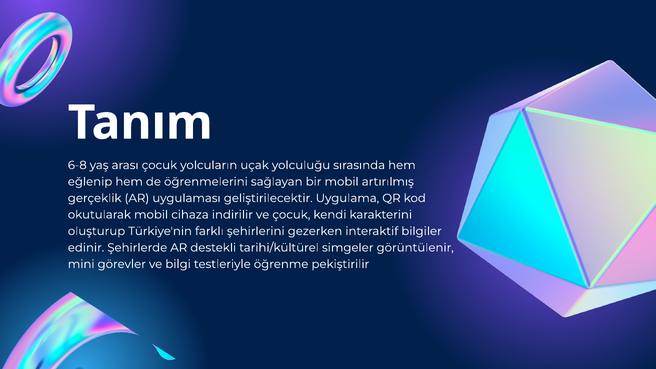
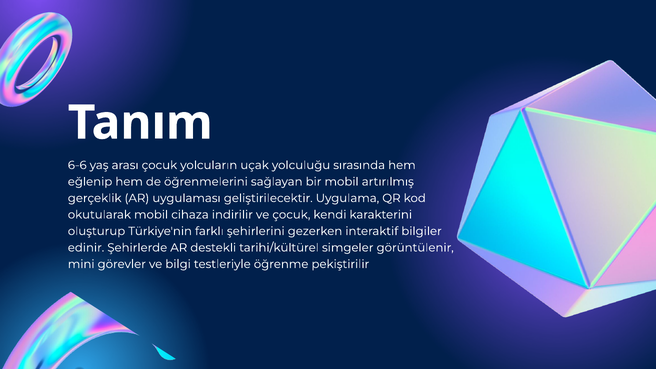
6-8: 6-8 -> 6-6 (77, 165)
